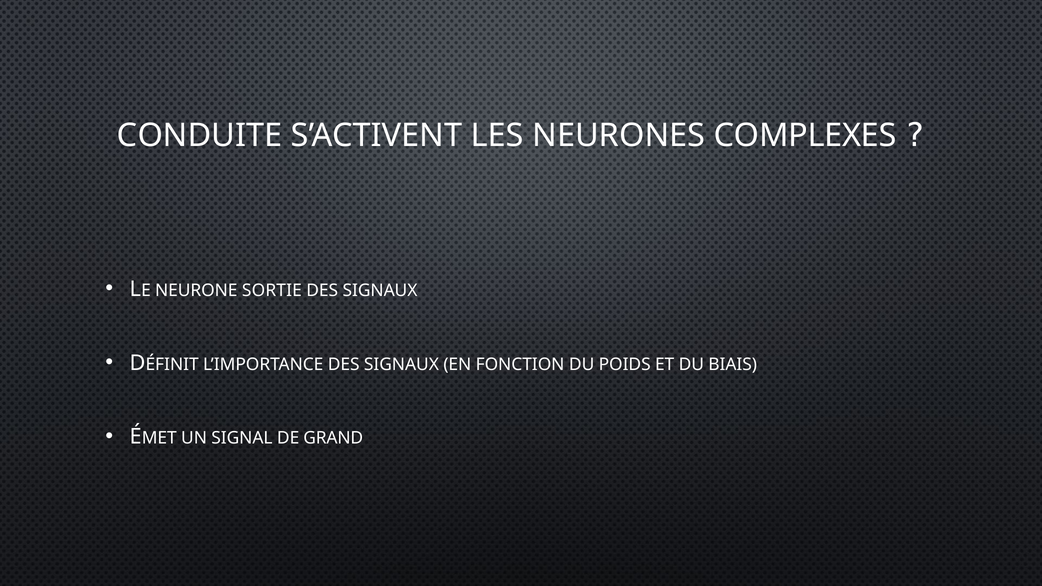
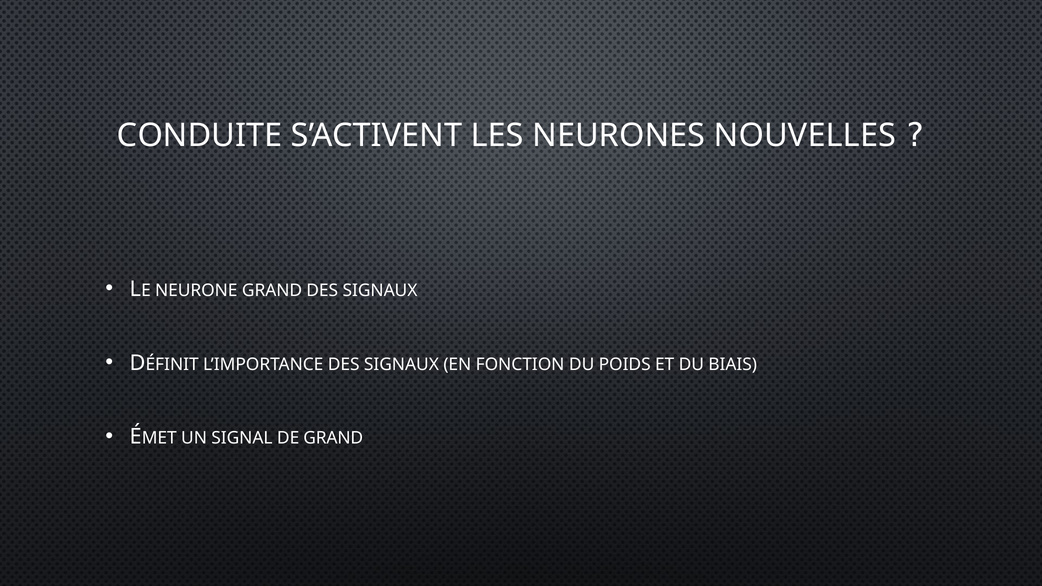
COMPLEXES: COMPLEXES -> NOUVELLES (805, 136)
NEURONE SORTIE: SORTIE -> GRAND (272, 291)
